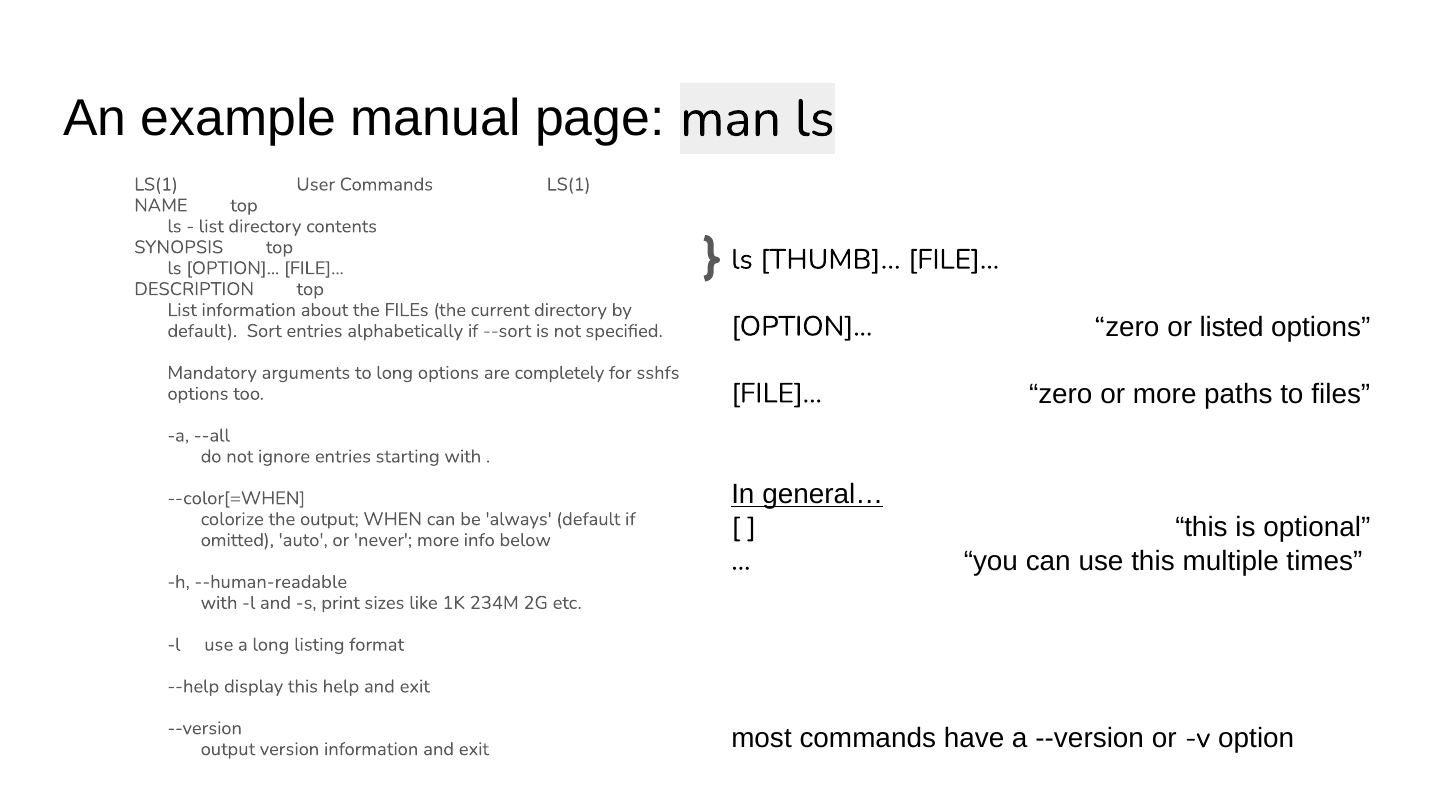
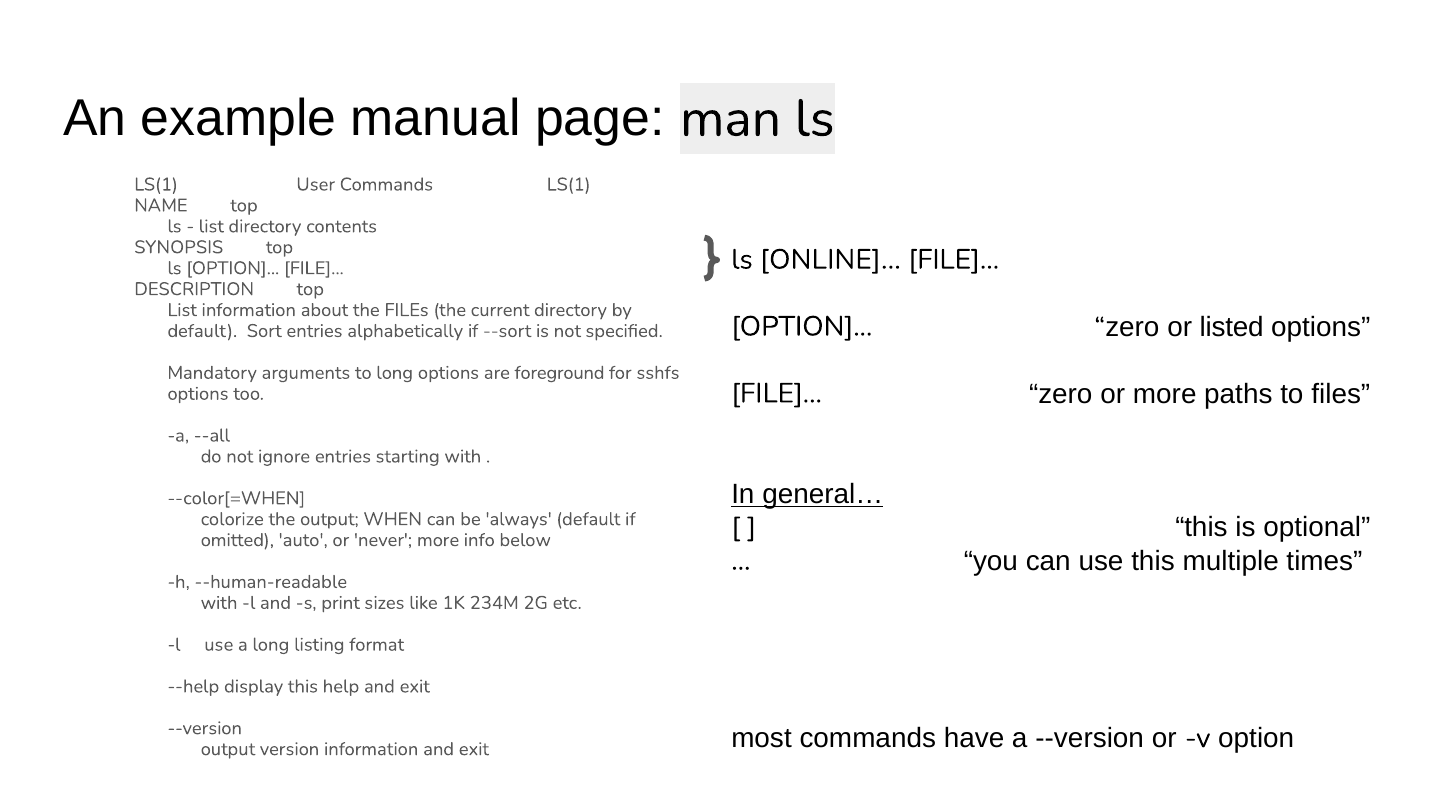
THUMB: THUMB -> ONLINE (830, 260)
completely: completely -> foreground (559, 373)
